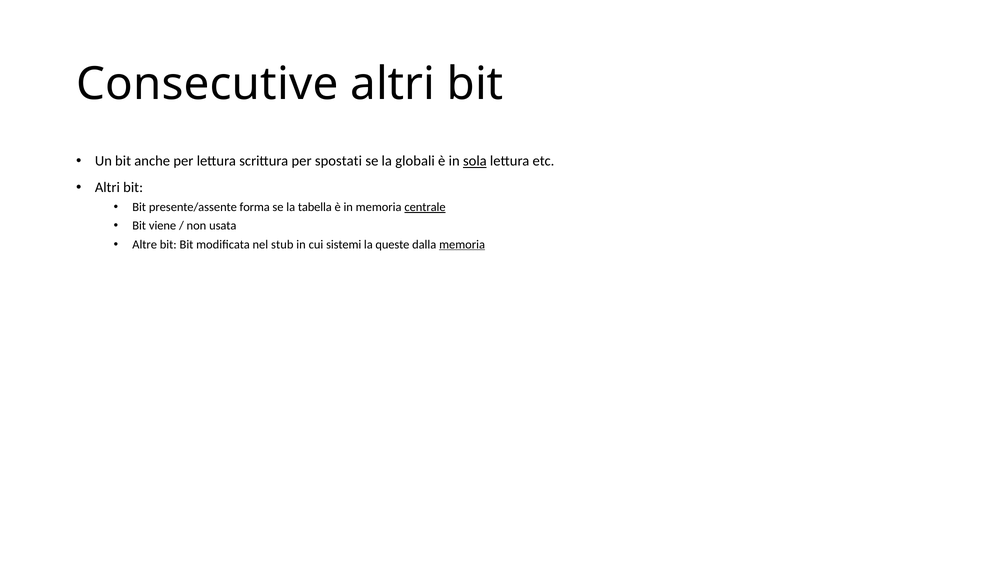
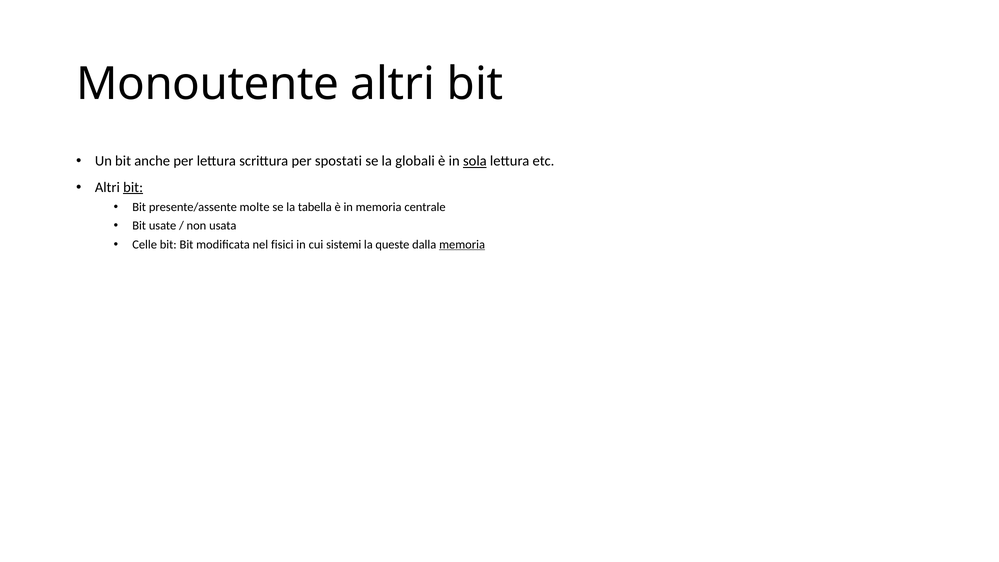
Consecutive: Consecutive -> Monoutente (208, 84)
bit underline: none -> present (133, 187)
forma: forma -> molte (255, 207)
centrale underline: present -> none (425, 207)
viene: viene -> usate (163, 226)
Altre: Altre -> Celle (145, 244)
stub: stub -> fisici (282, 244)
